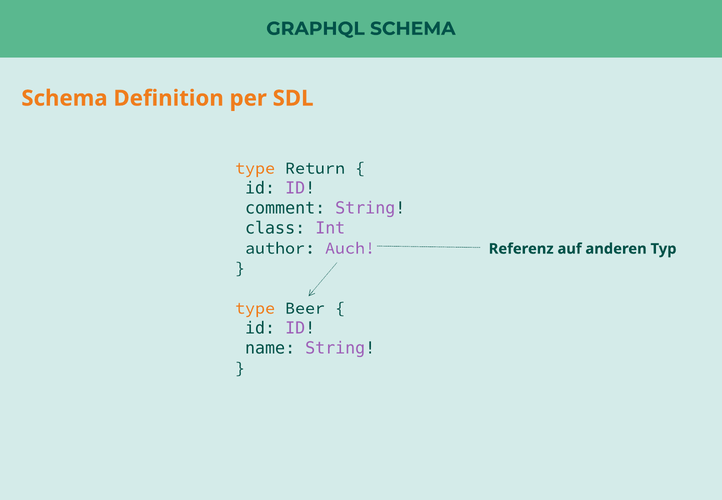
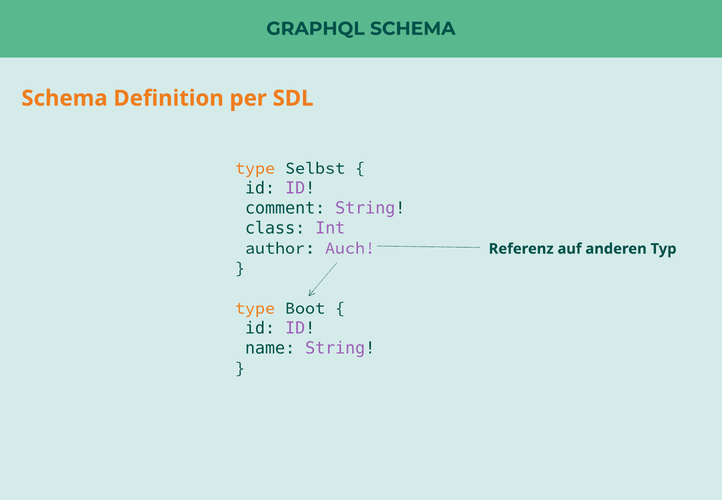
Return: Return -> Selbst (315, 168)
Beer: Beer -> Boot (305, 308)
